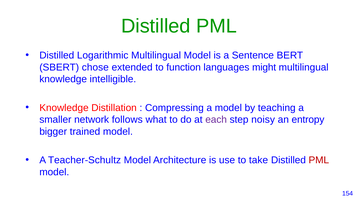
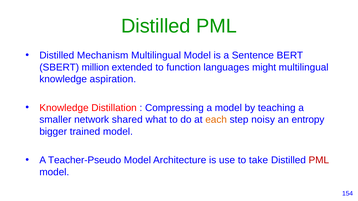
Logarithmic: Logarithmic -> Mechanism (103, 55)
chose: chose -> million (95, 67)
intelligible: intelligible -> aspiration (113, 79)
follows: follows -> shared (127, 120)
each colour: purple -> orange (216, 120)
Teacher-Schultz: Teacher-Schultz -> Teacher-Pseudo (85, 160)
